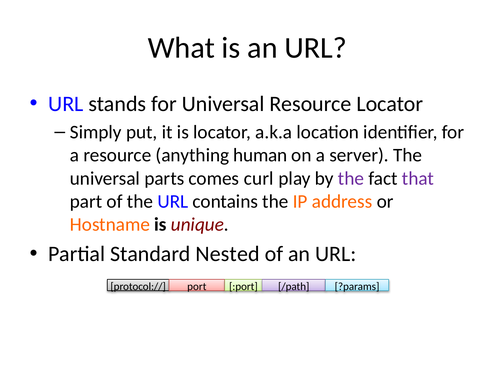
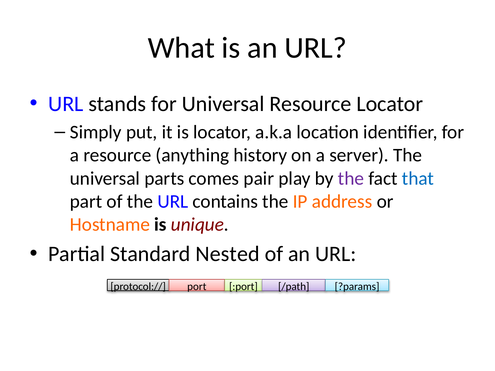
human: human -> history (260, 155)
curl: curl -> pair (259, 178)
that colour: purple -> blue (418, 178)
